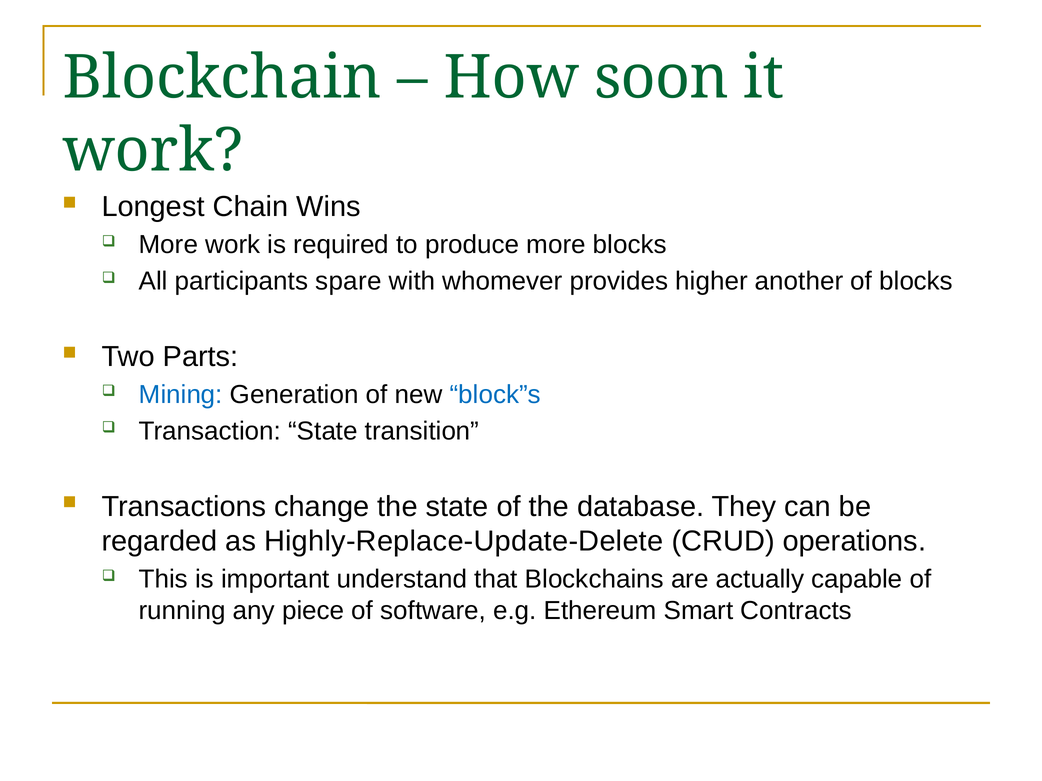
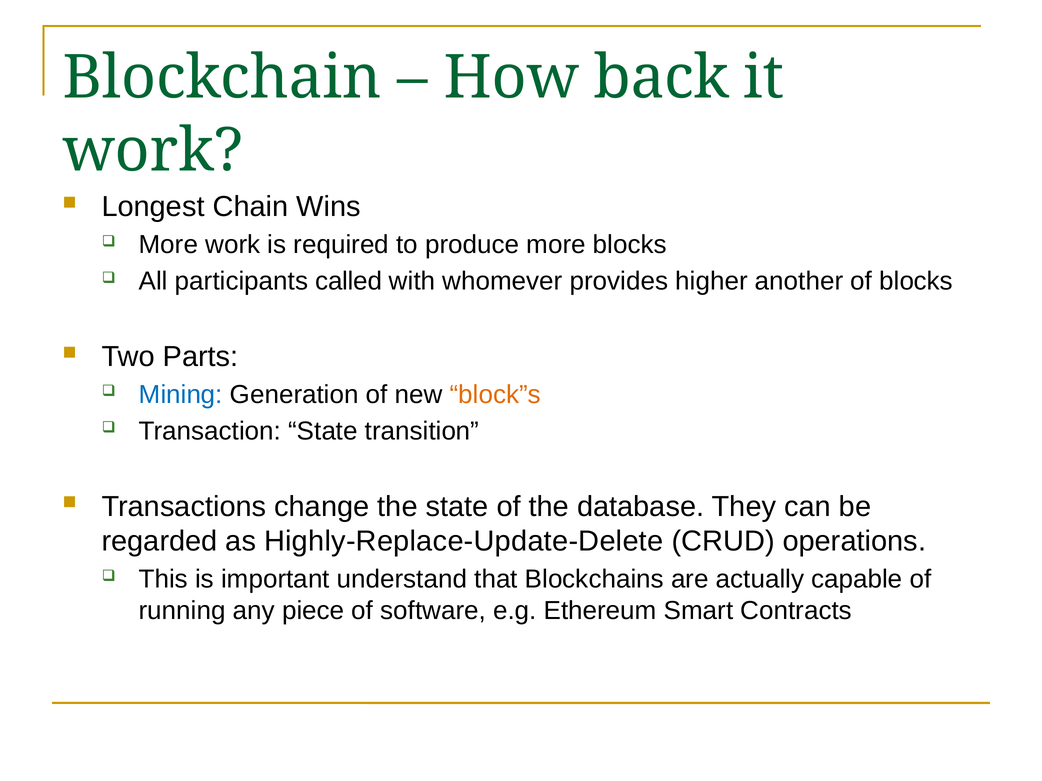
soon: soon -> back (662, 78)
spare: spare -> called (349, 281)
block”s colour: blue -> orange (495, 395)
